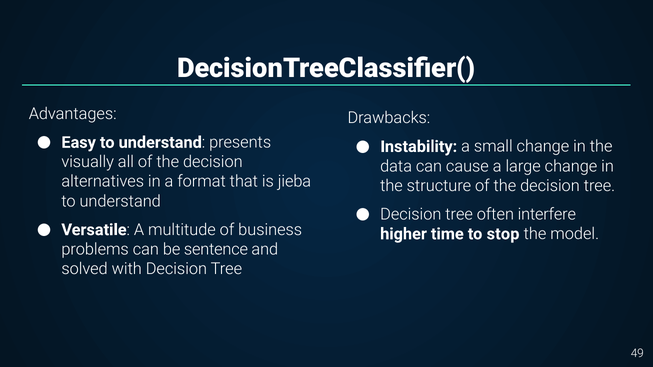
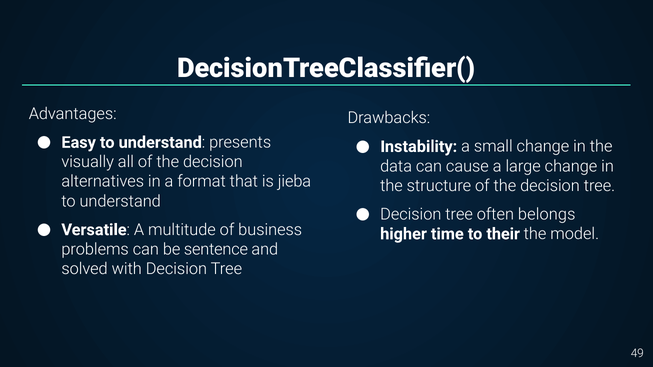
interfere: interfere -> belongs (547, 215)
stop: stop -> their (503, 234)
